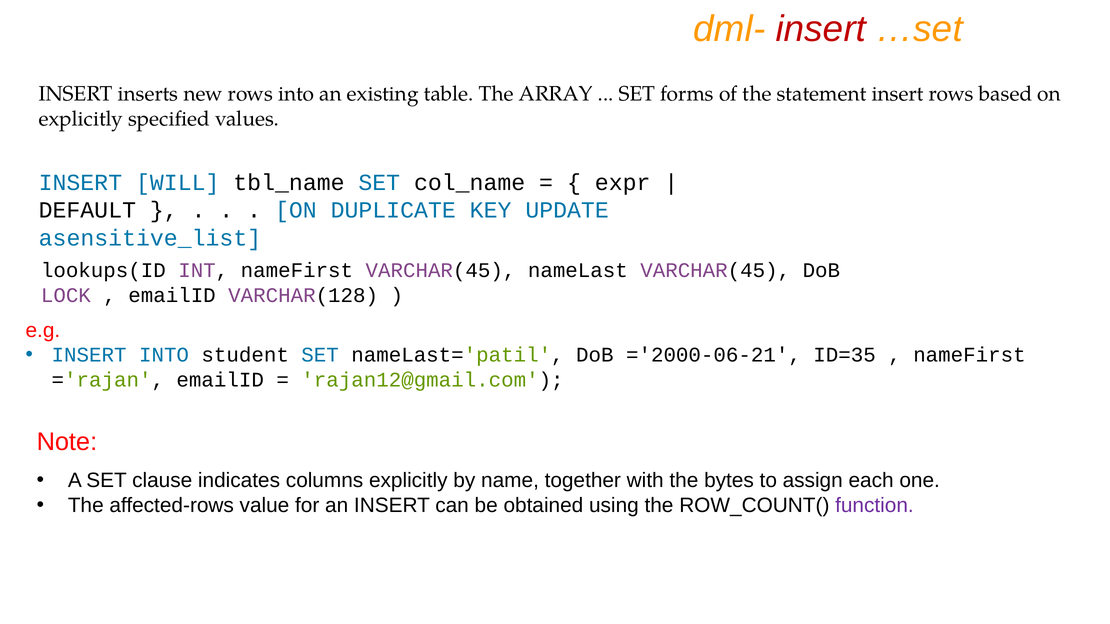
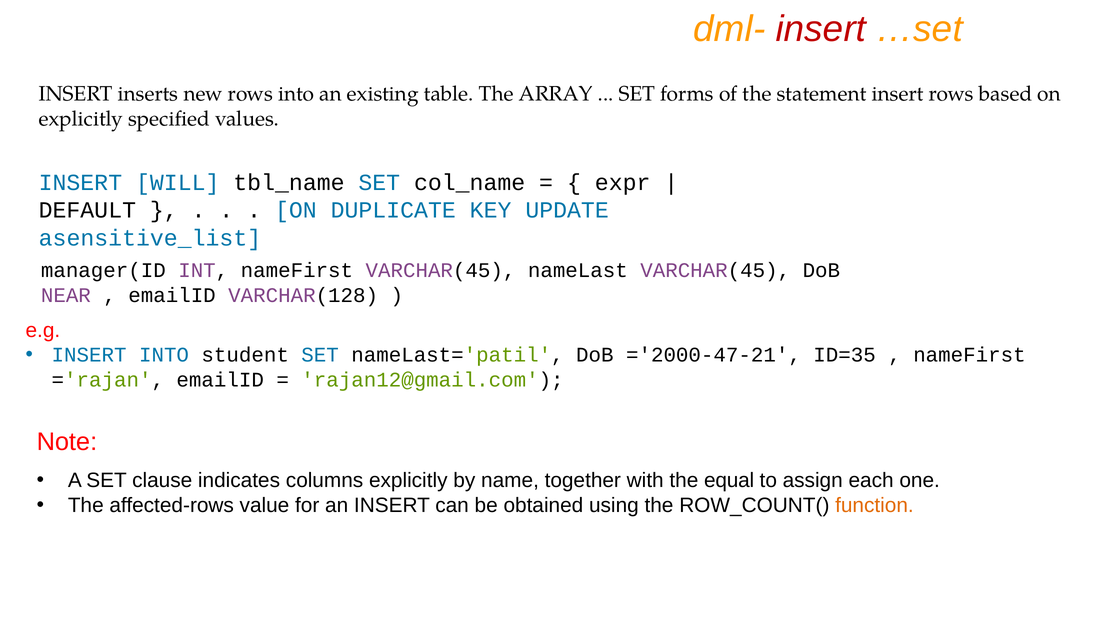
lookups(ID: lookups(ID -> manager(ID (103, 270)
LOCK: LOCK -> NEAR (66, 295)
='2000-06-21: ='2000-06-21 -> ='2000-47-21 (713, 355)
bytes: bytes -> equal (729, 481)
function colour: purple -> orange (874, 506)
